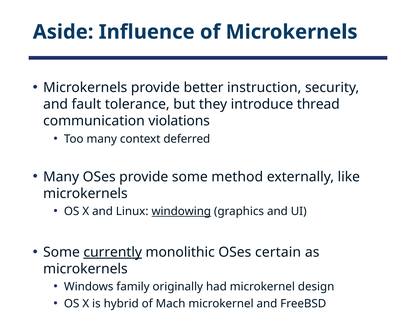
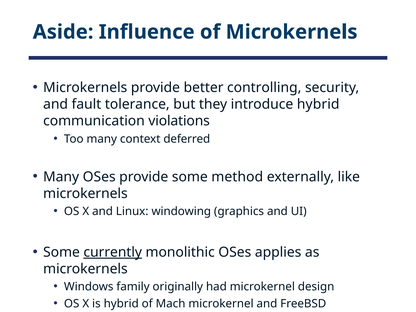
instruction: instruction -> controlling (264, 88)
introduce thread: thread -> hybrid (318, 104)
windowing underline: present -> none (181, 211)
certain: certain -> applies (278, 252)
